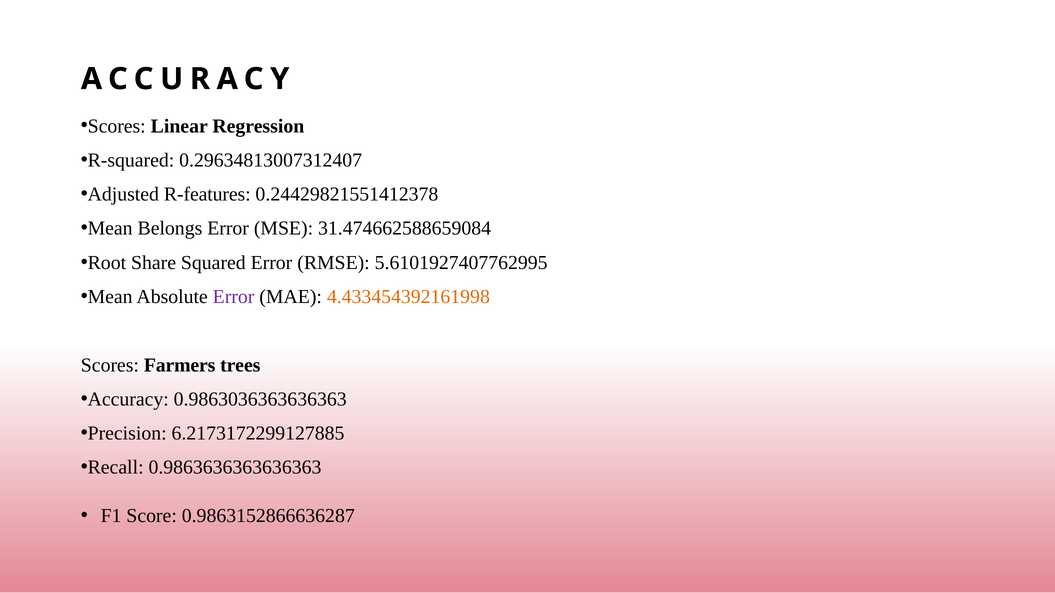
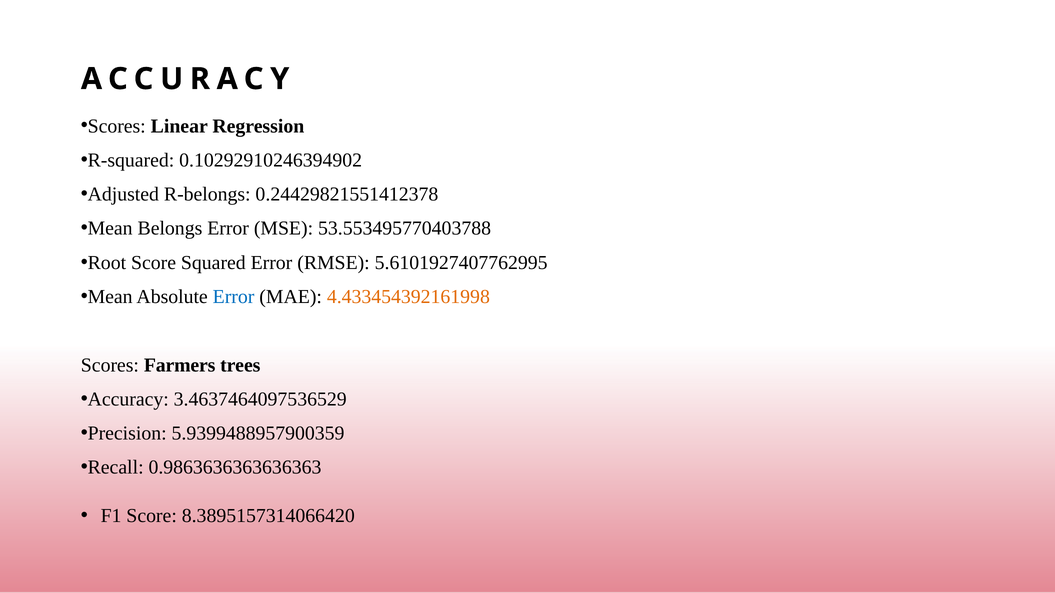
0.29634813007312407: 0.29634813007312407 -> 0.10292910246394902 (271, 160)
R-features: R-features -> R-belongs (207, 194)
31.474662588659084: 31.474662588659084 -> 53.553495770403788 (405, 229)
Root Share: Share -> Score (154, 263)
Error colour: purple -> blue (234, 297)
0.9863036363636363: 0.9863036363636363 -> 3.4637464097536529 (260, 399)
6.2173172299127885: 6.2173172299127885 -> 5.9399488957900359 (258, 434)
0.9863152866636287: 0.9863152866636287 -> 8.3895157314066420 (268, 516)
